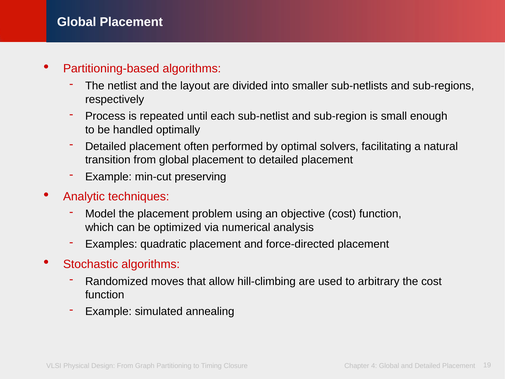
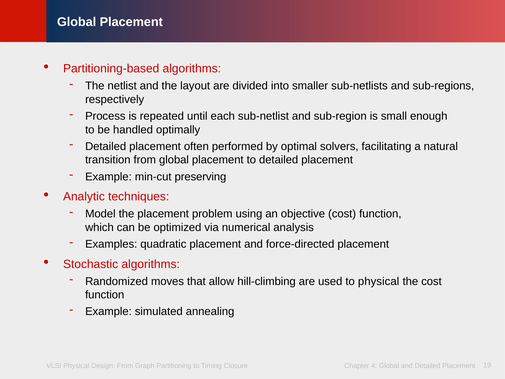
to arbitrary: arbitrary -> physical (379, 281)
